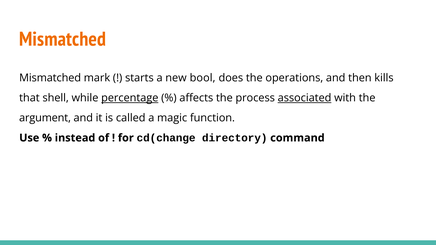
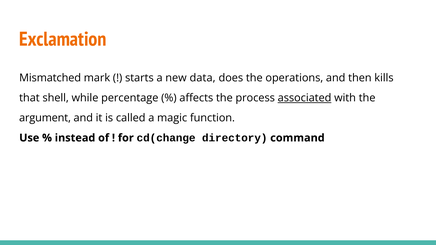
Mismatched: Mismatched -> Exclamation (63, 39)
bool: bool -> data (203, 78)
percentage underline: present -> none (130, 98)
